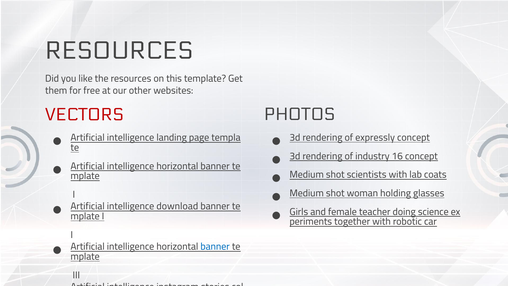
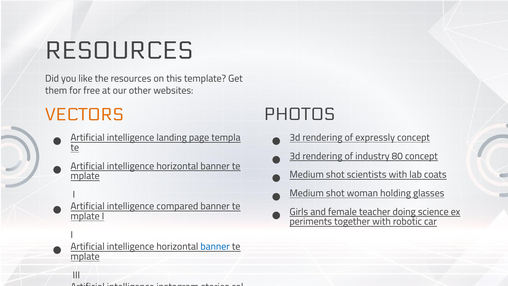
VECTORS colour: red -> orange (84, 114)
16: 16 -> 80 (397, 156)
download: download -> compared (177, 206)
